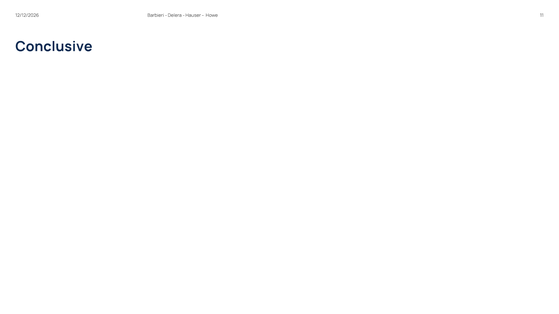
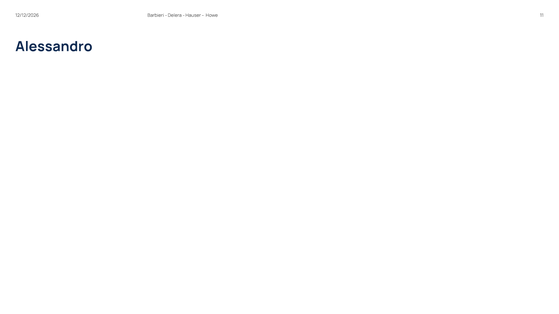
Conclusive: Conclusive -> Alessandro (54, 47)
